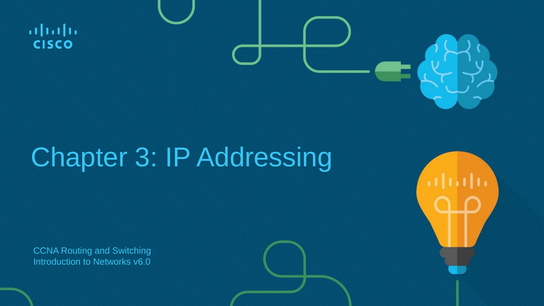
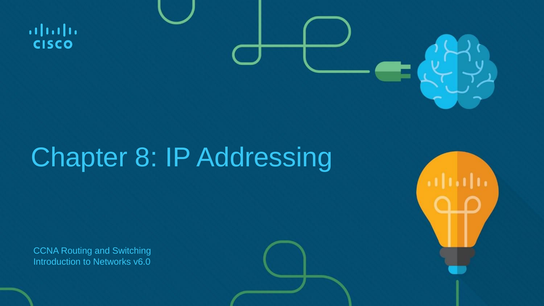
3: 3 -> 8 (146, 158)
